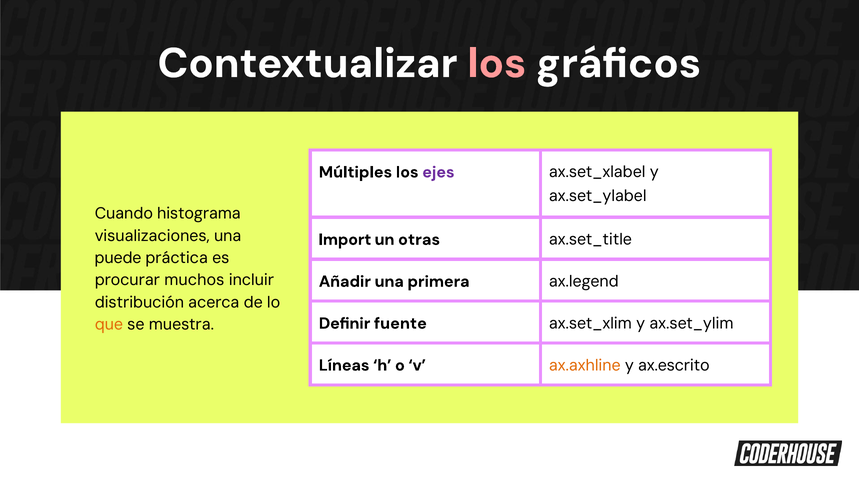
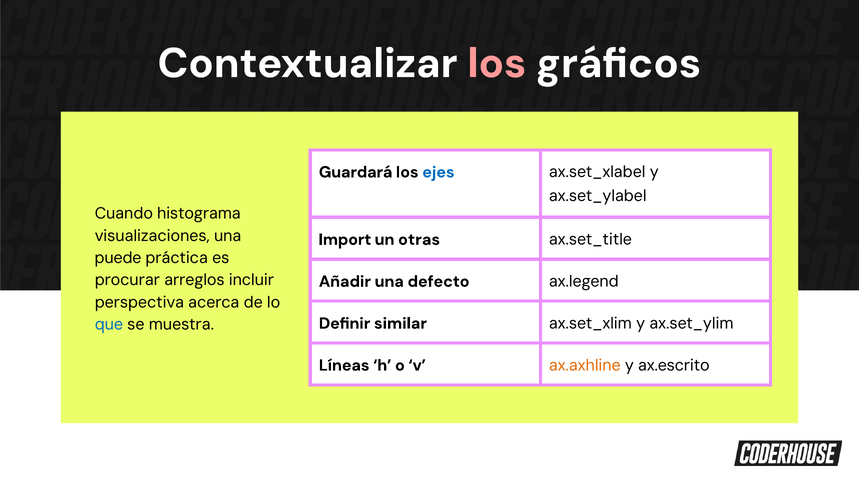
Múltiples: Múltiples -> Guardará (356, 172)
ejes colour: purple -> blue (438, 172)
muchos: muchos -> arreglos (194, 280)
primera: primera -> defecto (439, 282)
distribución: distribución -> perspectiva (139, 302)
fuente: fuente -> similar (400, 324)
que colour: orange -> blue (109, 325)
